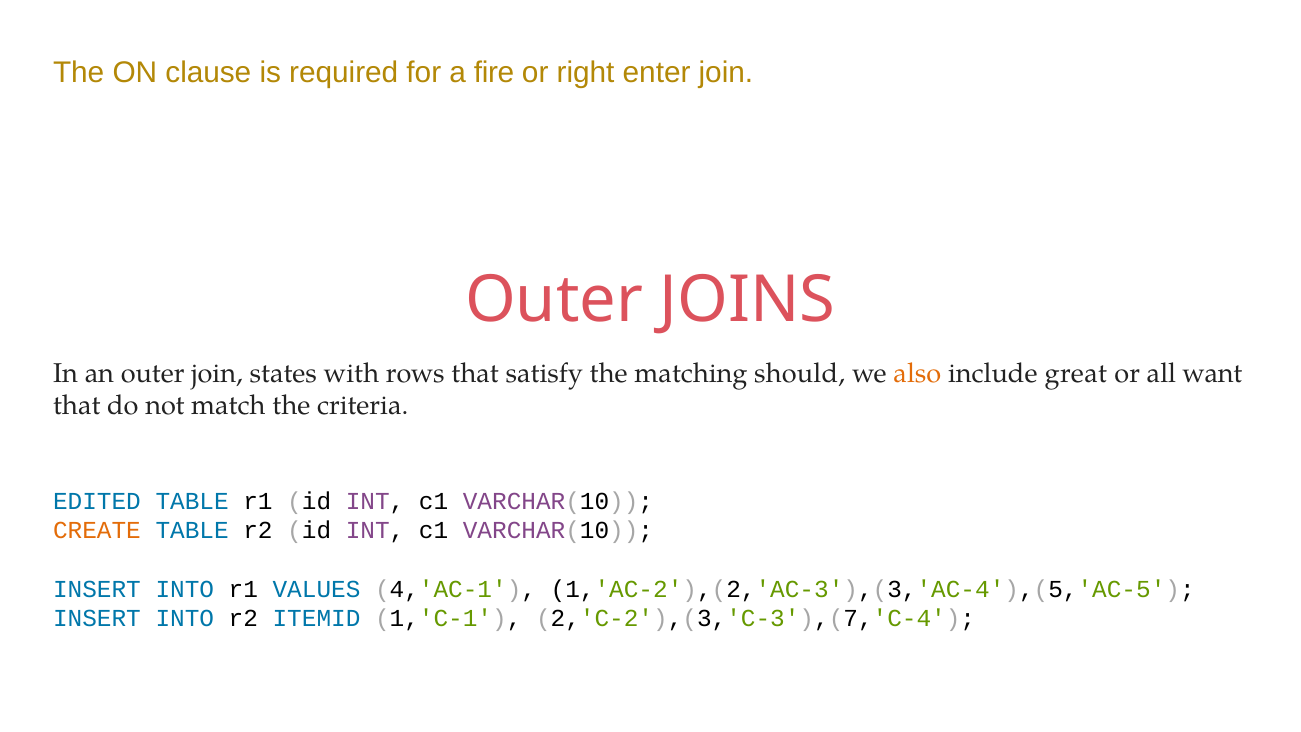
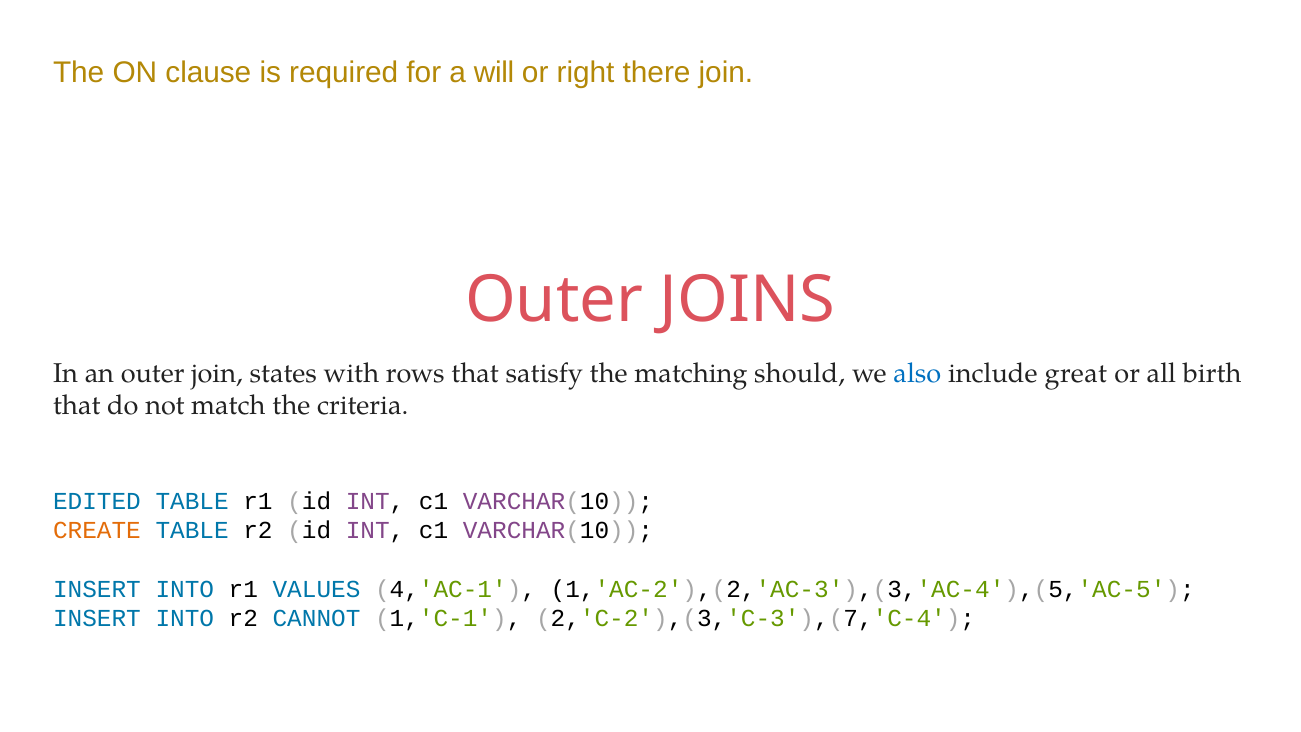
fire: fire -> will (494, 73)
enter: enter -> there (657, 73)
also colour: orange -> blue (917, 373)
want: want -> birth (1212, 373)
ITEMID: ITEMID -> CANNOT (317, 618)
